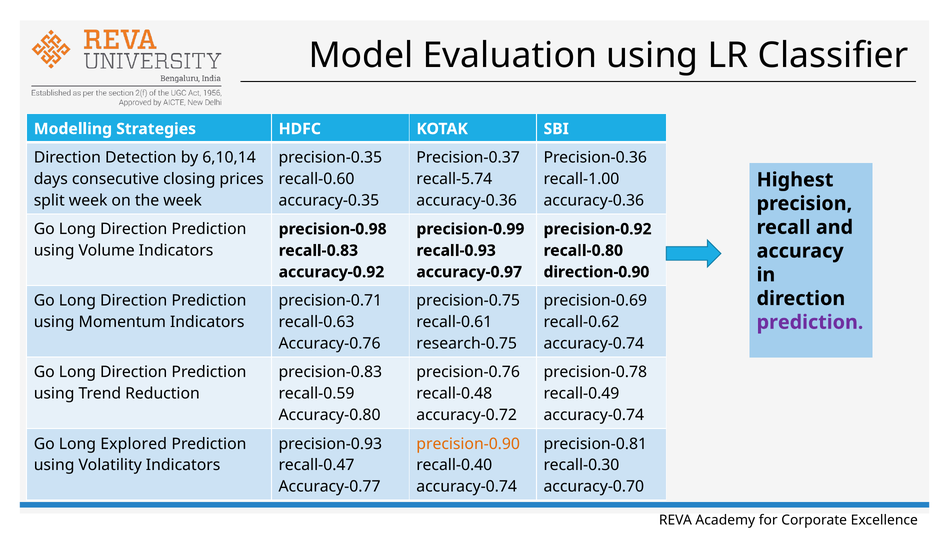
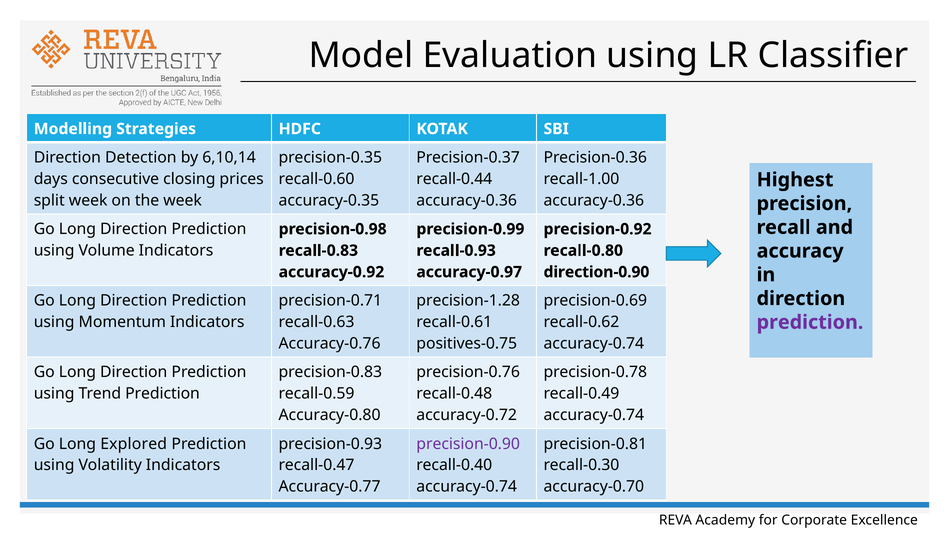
recall-5.74: recall-5.74 -> recall-0.44 (454, 179)
precision-0.75: precision-0.75 -> precision-1.28 (468, 301)
research-0.75: research-0.75 -> positives-0.75 (467, 343)
Trend Reduction: Reduction -> Prediction (163, 394)
precision-0.90 colour: orange -> purple (468, 444)
